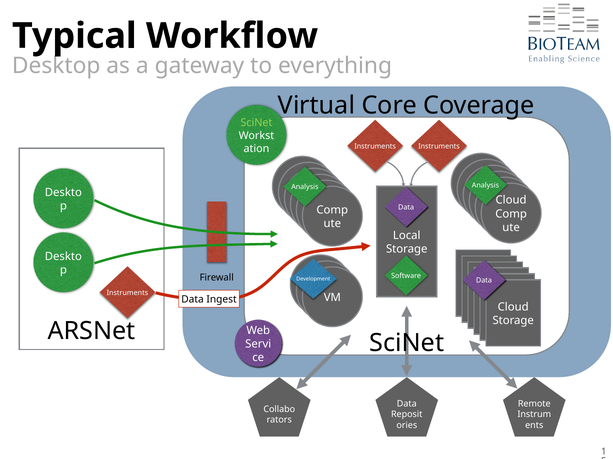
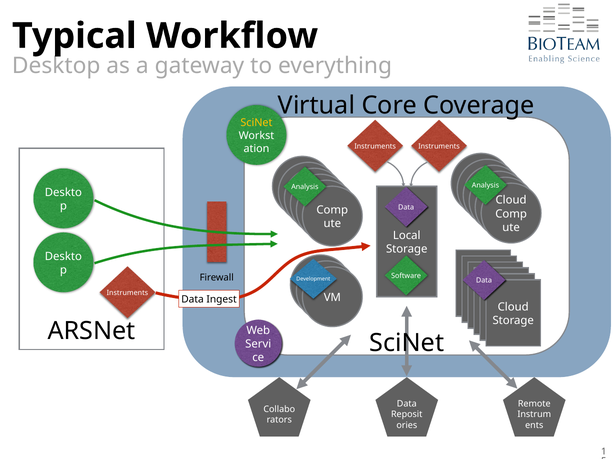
SciNet colour: light green -> yellow (256, 123)
